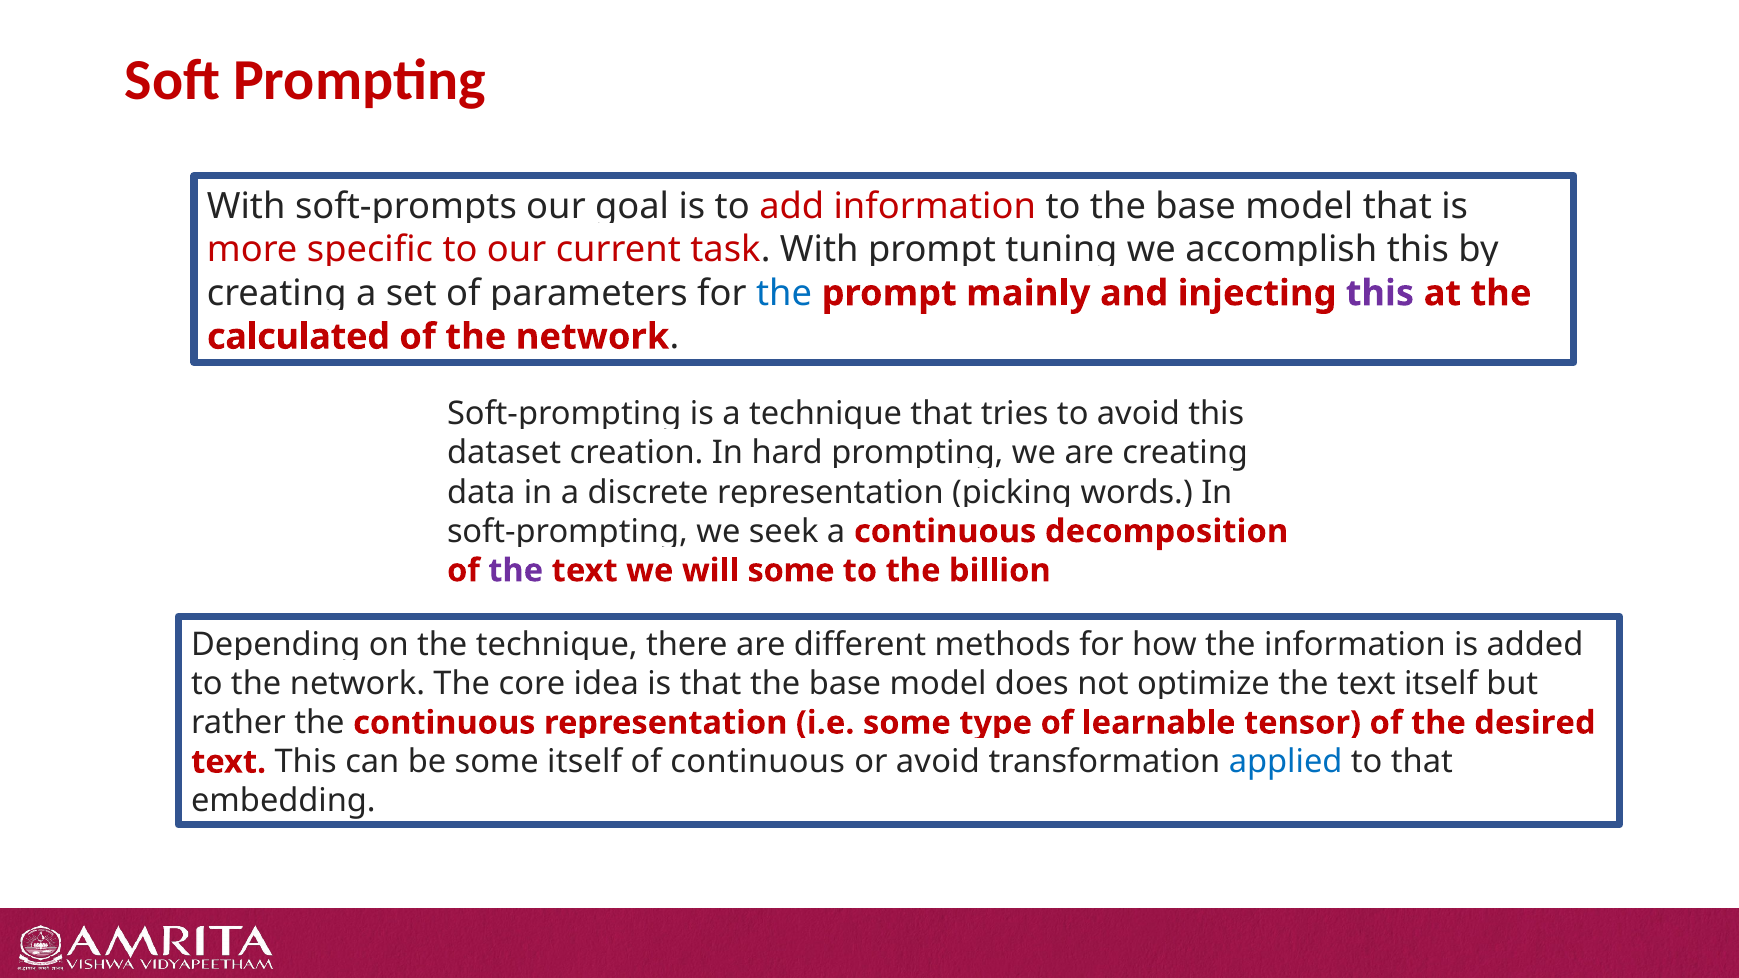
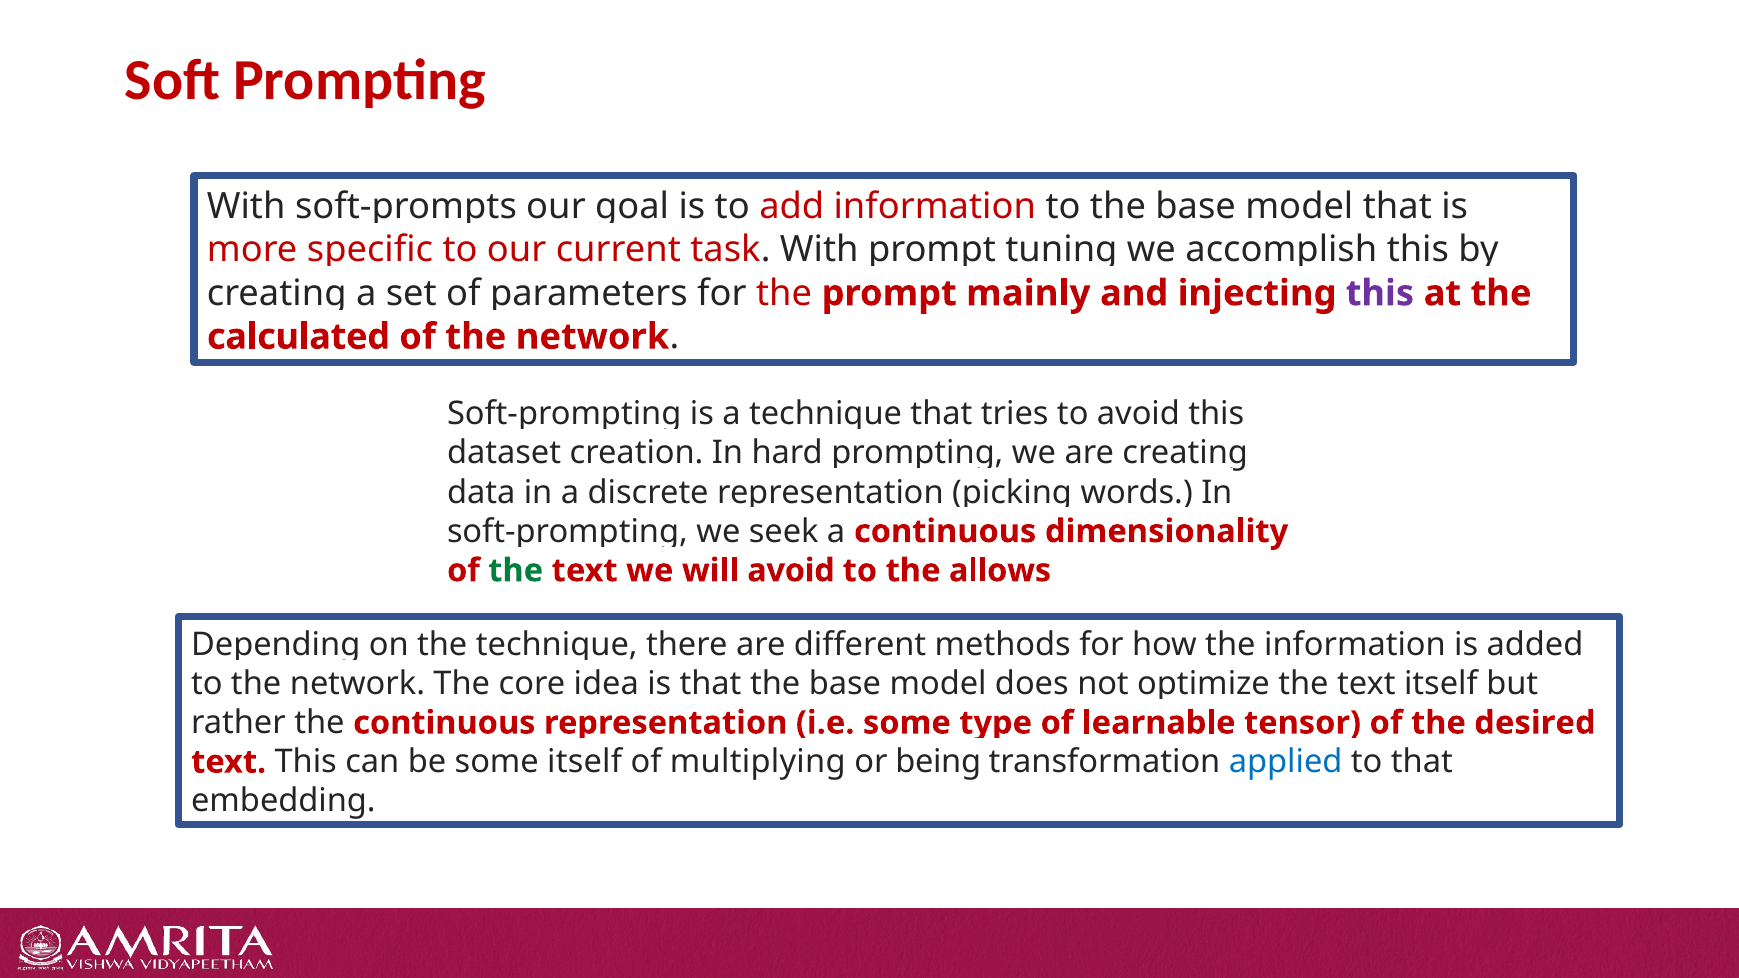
the colour: blue -> red (784, 293)
decomposition: decomposition -> dimensionality (1167, 532)
the colour: purple -> green (516, 571)
will some: some -> avoid (791, 571)
billion: billion -> allows (1000, 571)
of continuous: continuous -> multiplying (758, 762)
or avoid: avoid -> being (938, 762)
